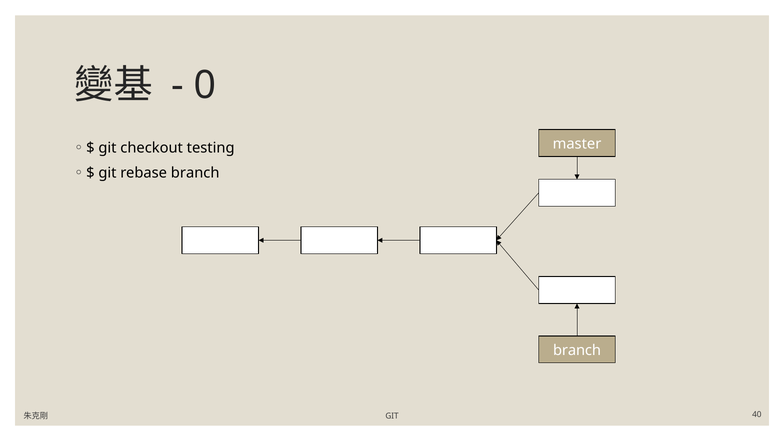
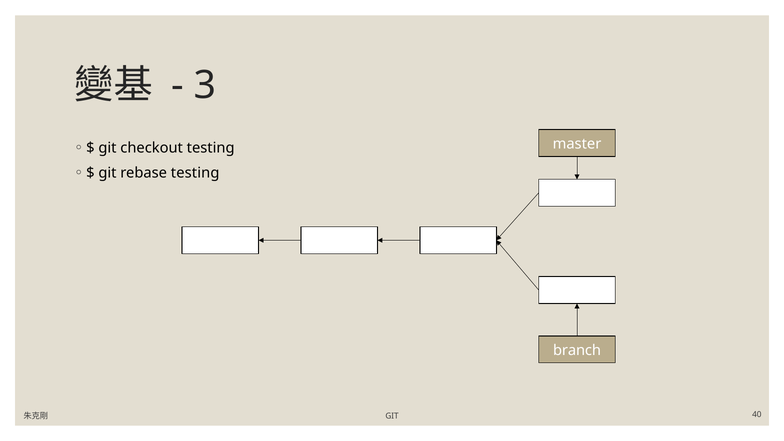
0: 0 -> 3 (205, 85)
rebase branch: branch -> testing (195, 173)
